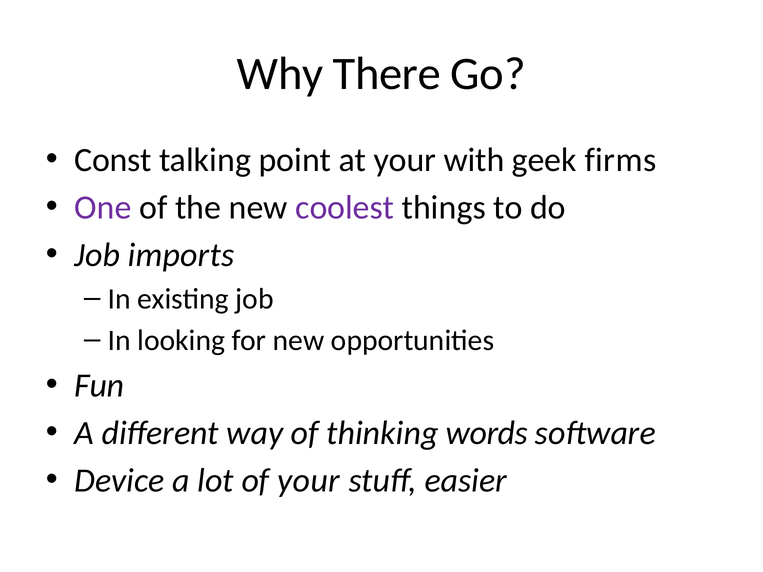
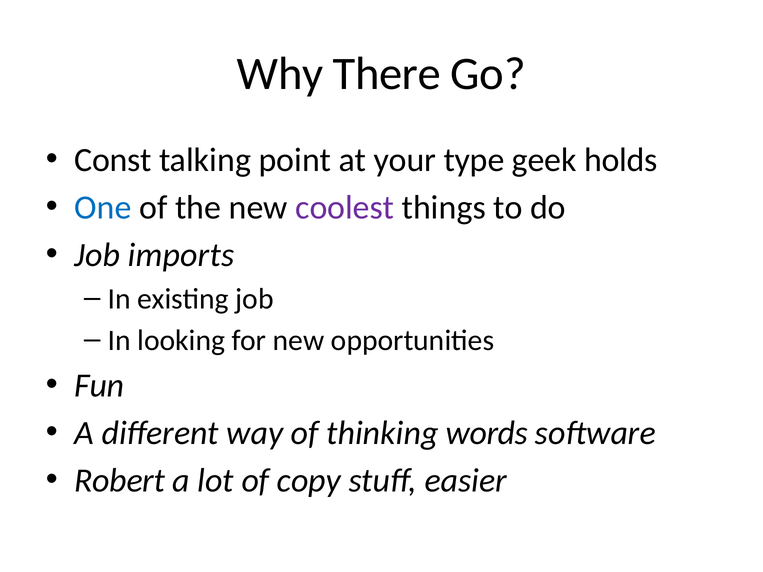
with: with -> type (474, 160)
firms: firms -> holds (621, 160)
One colour: purple -> blue (103, 208)
Device: Device -> Robert (120, 481)
of your: your -> copy (309, 481)
